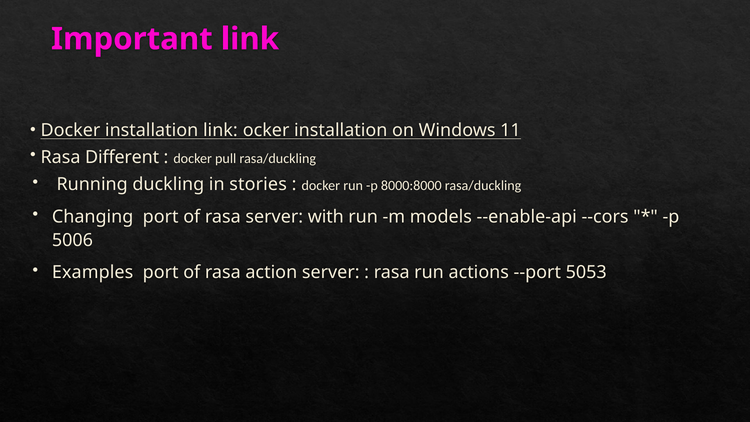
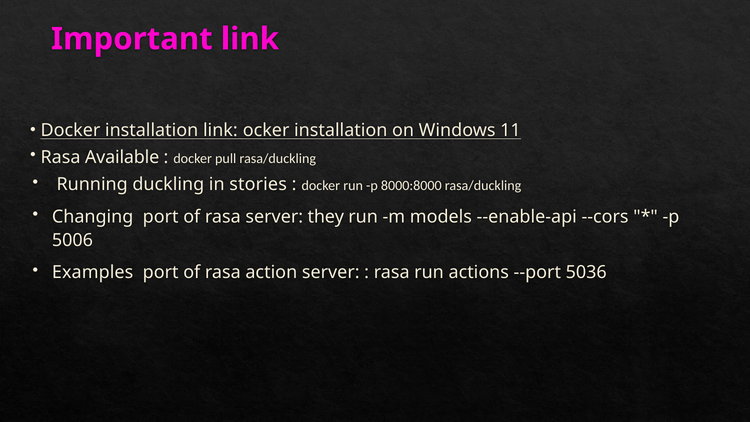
Different: Different -> Available (122, 157)
with: with -> they (326, 217)
5053: 5053 -> 5036 (586, 272)
